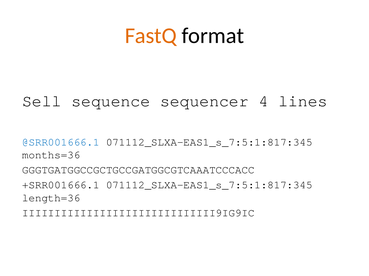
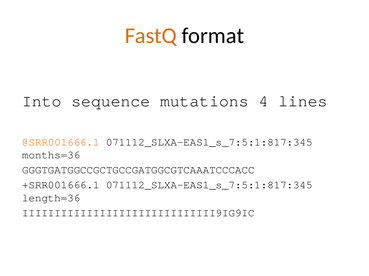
Sell: Sell -> Into (42, 101)
sequencer: sequencer -> mutations (204, 101)
@SRR001666.1 colour: blue -> orange (61, 142)
